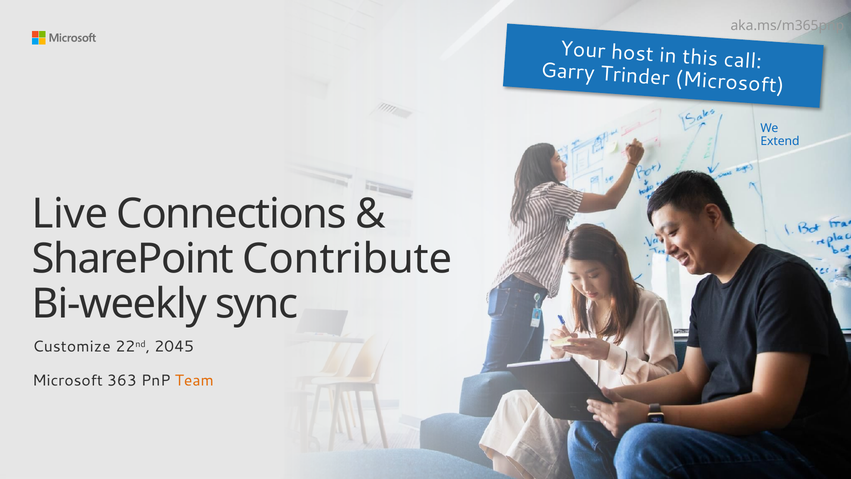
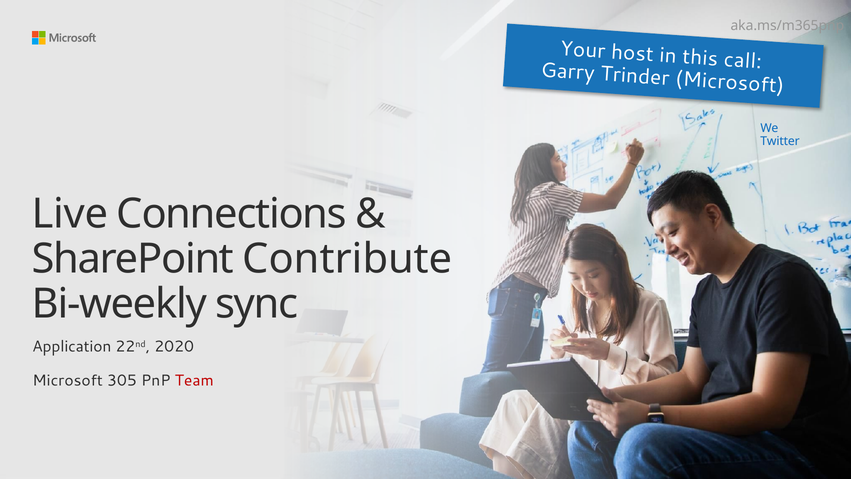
Extend: Extend -> Twitter (780, 141)
Customize: Customize -> Application (72, 346)
2045: 2045 -> 2020 (174, 346)
363: 363 -> 305 (122, 380)
Team colour: orange -> red (194, 380)
